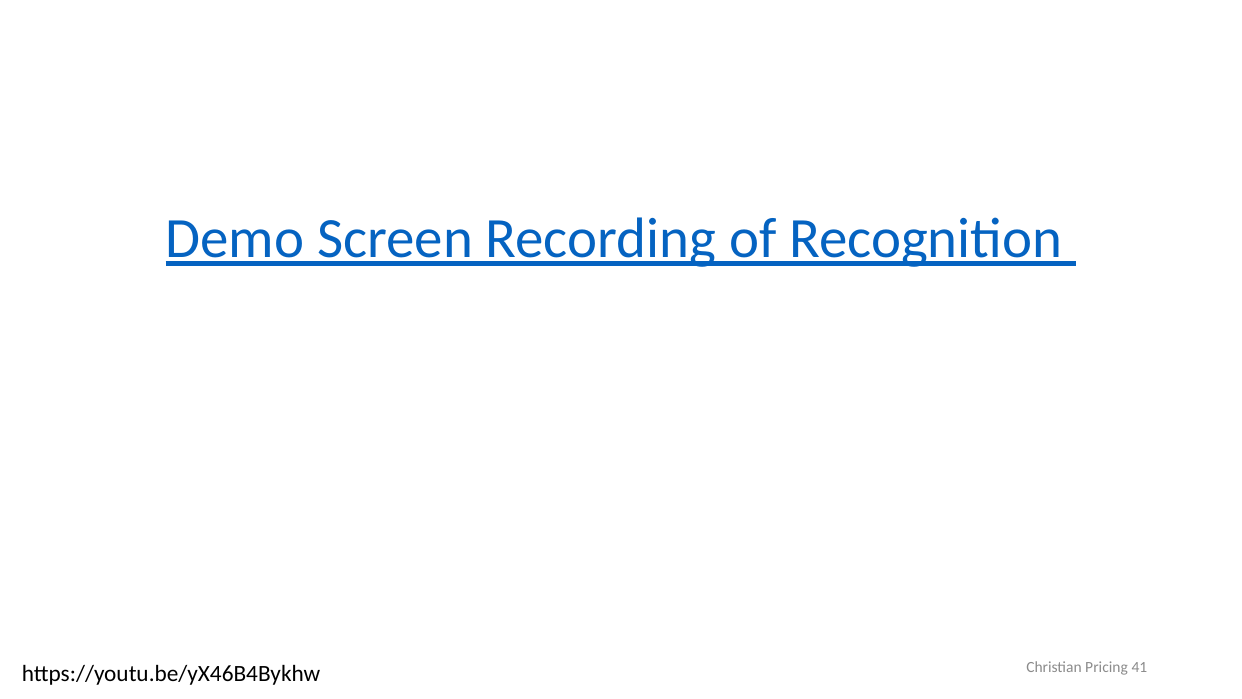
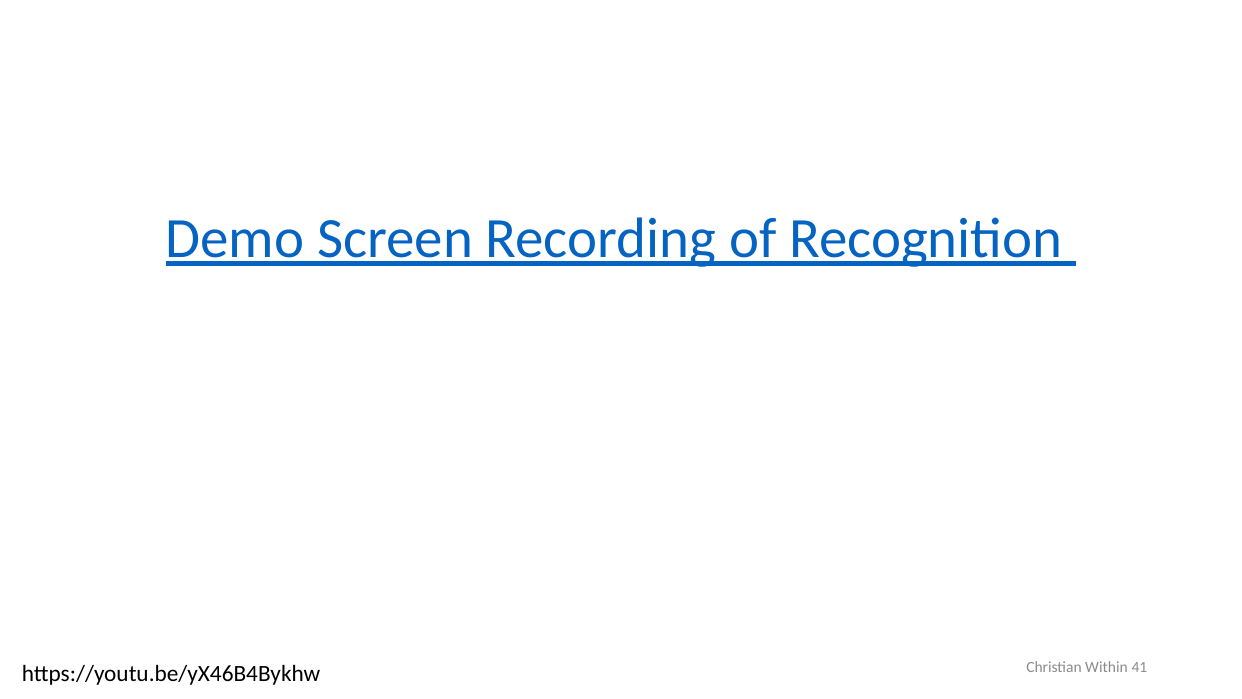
Pricing: Pricing -> Within (1107, 667)
